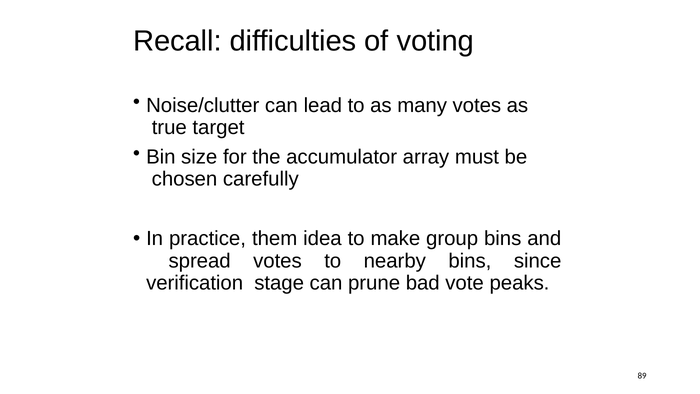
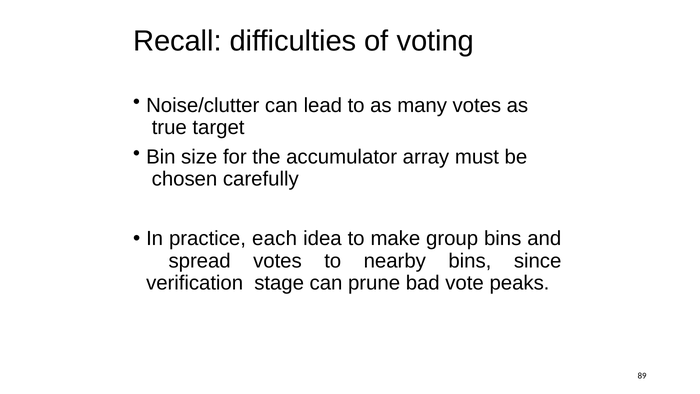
them: them -> each (275, 239)
